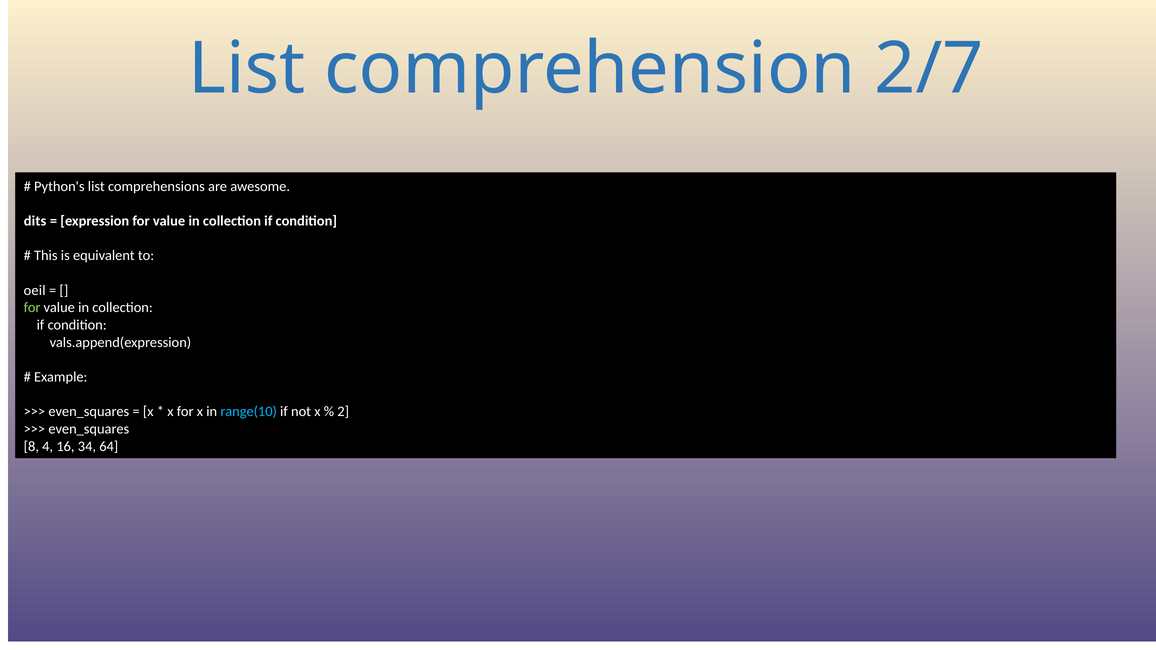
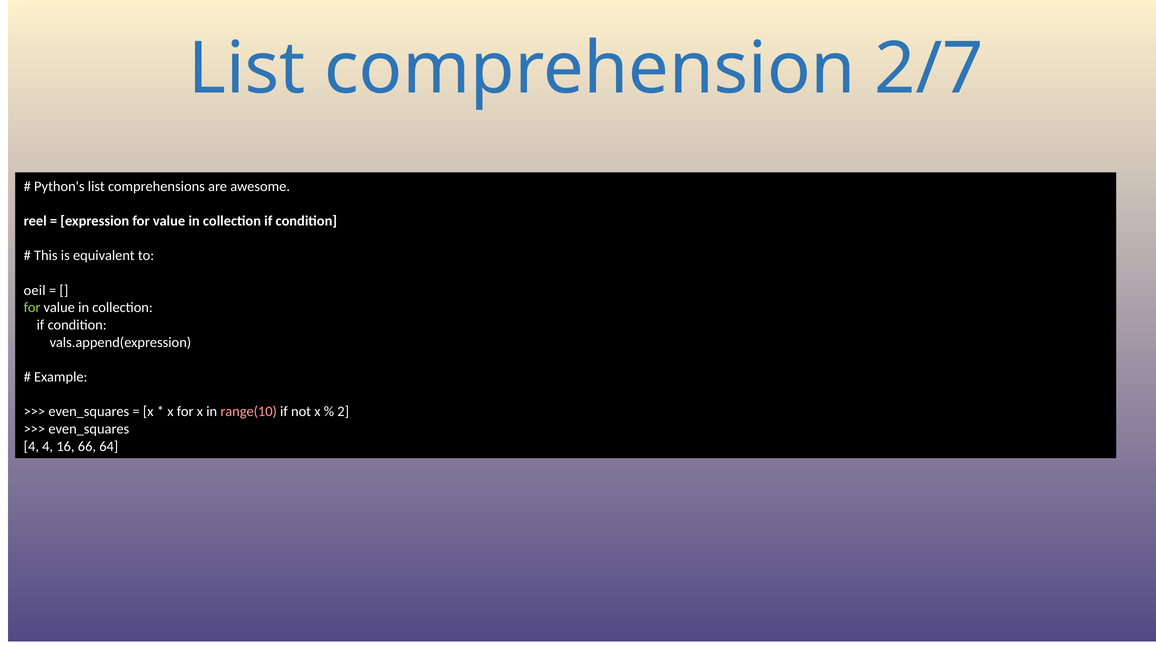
dits: dits -> reel (35, 221)
range(10 colour: light blue -> pink (249, 412)
8: 8 -> 4 (31, 446)
34: 34 -> 66 (87, 446)
